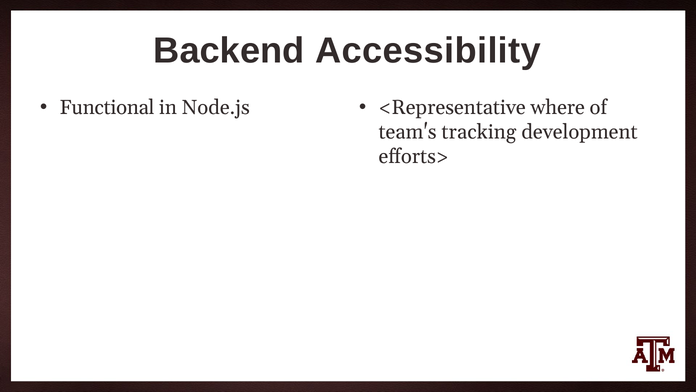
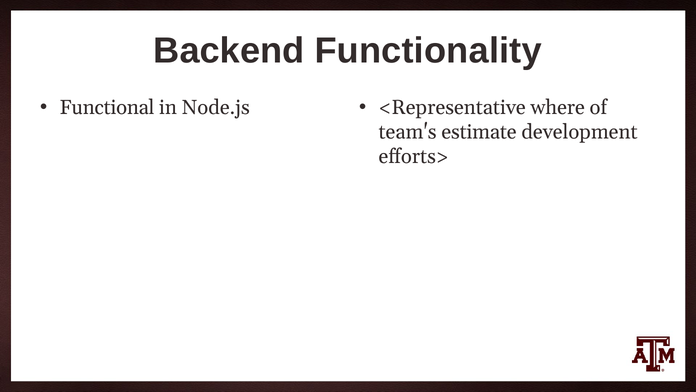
Accessibility: Accessibility -> Functionality (428, 51)
tracking: tracking -> estimate (479, 132)
